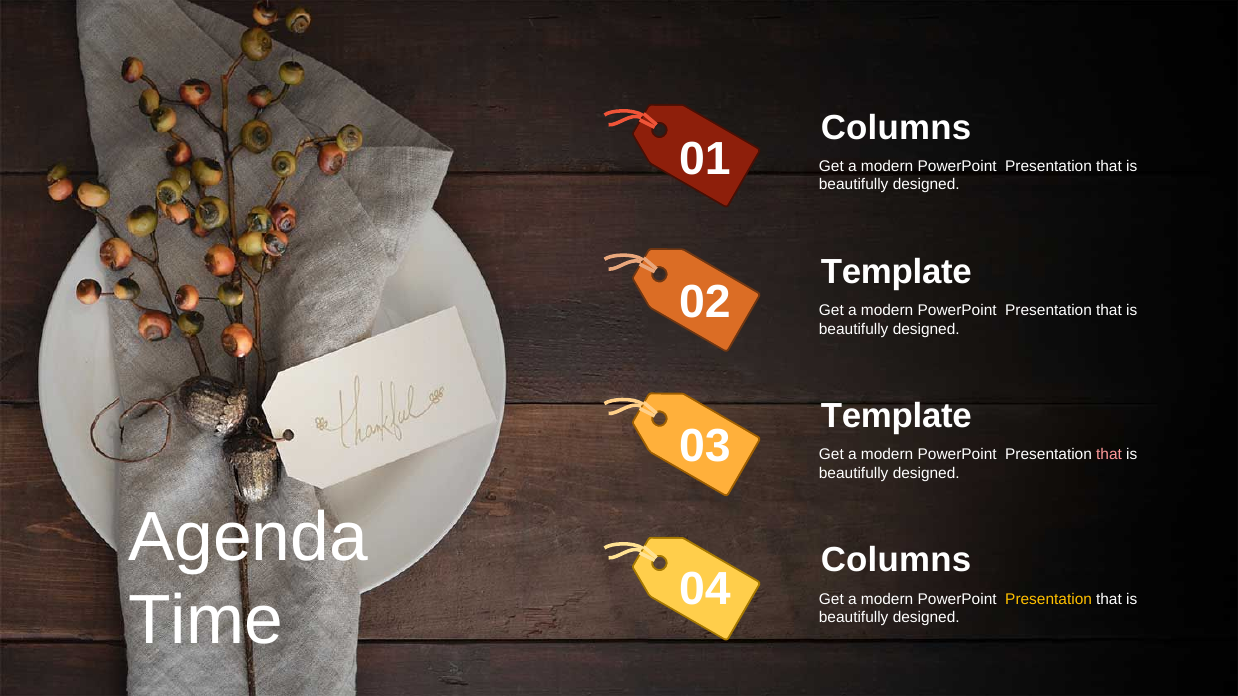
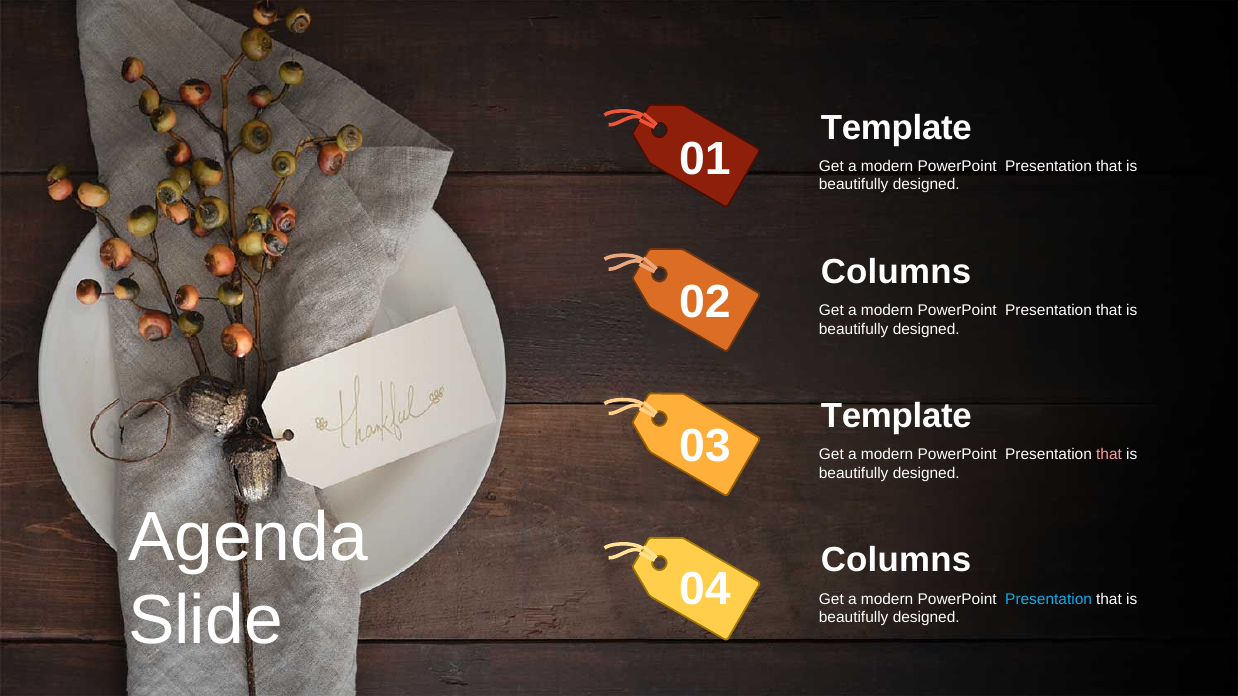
Columns: Columns -> Template (896, 128)
Template: Template -> Columns (896, 272)
Time: Time -> Slide (206, 621)
Presentation colour: yellow -> light blue (1049, 599)
